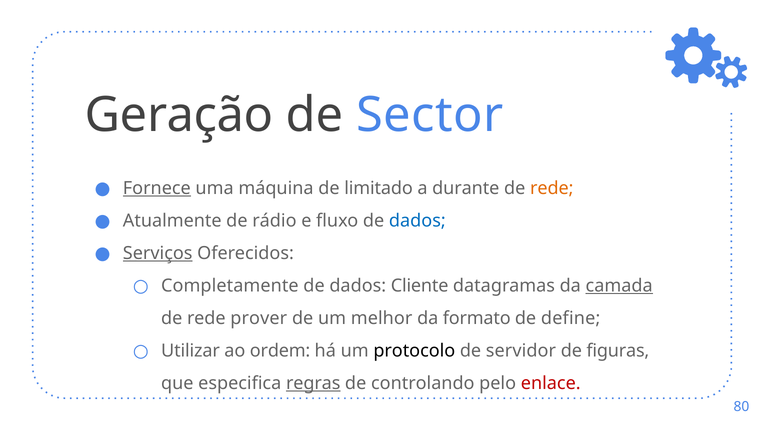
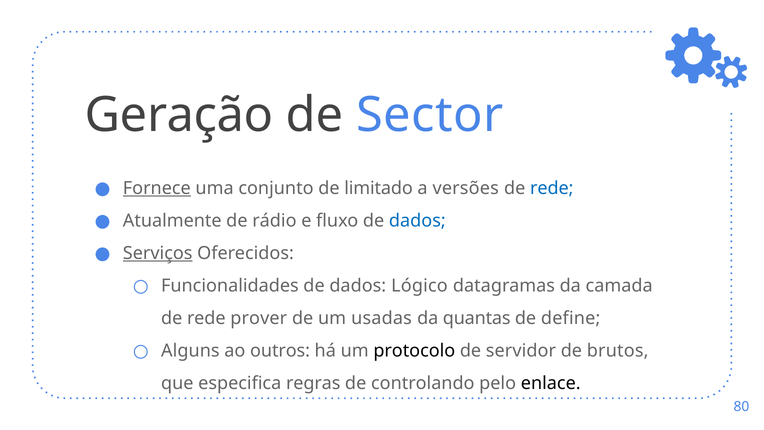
máquina: máquina -> conjunto (276, 188)
durante: durante -> versões (466, 188)
rede colour: orange -> blue (552, 188)
Completamente: Completamente -> Funcionalidades (230, 286)
Cliente: Cliente -> Lógico (419, 286)
camada underline: present -> none (619, 286)
melhor: melhor -> usadas (382, 318)
formato: formato -> quantas (477, 318)
Utilizar: Utilizar -> Alguns (190, 351)
ordem: ordem -> outros (280, 351)
figuras: figuras -> brutos (618, 351)
regras underline: present -> none (313, 383)
enlace colour: red -> black (551, 383)
